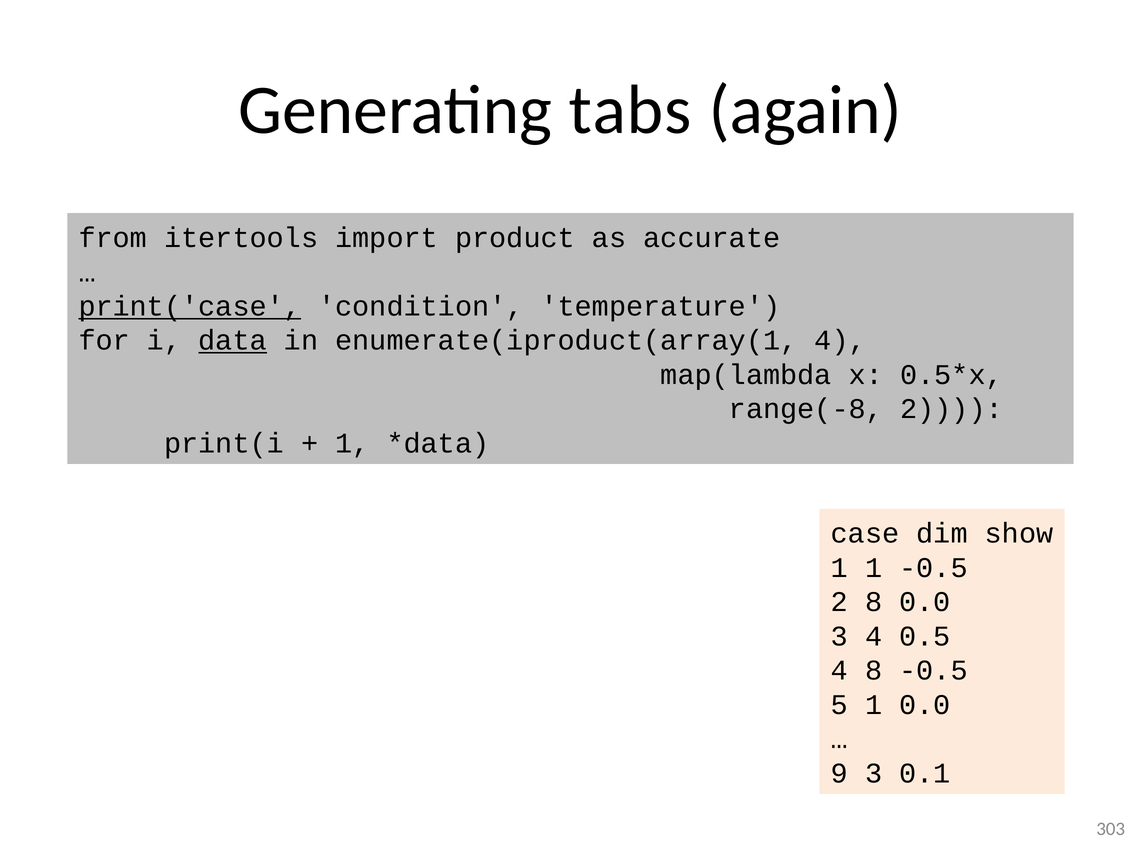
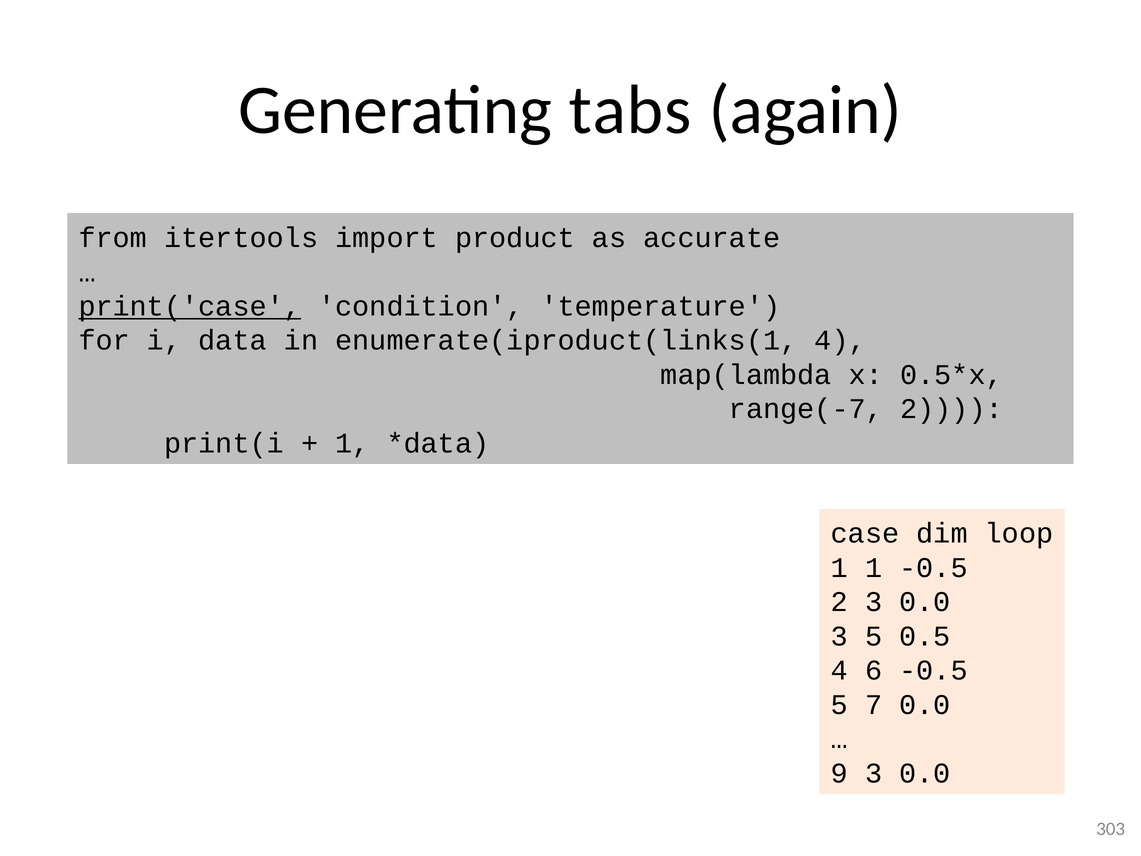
data underline: present -> none (233, 340)
enumerate(iproduct(array(1: enumerate(iproduct(array(1 -> enumerate(iproduct(links(1 (566, 340)
range(-8: range(-8 -> range(-7 (806, 409)
show: show -> loop (1019, 533)
2 8: 8 -> 3 (874, 602)
3 4: 4 -> 5 (874, 636)
4 8: 8 -> 6 (874, 670)
5 1: 1 -> 7 (874, 705)
9 3 0.1: 0.1 -> 0.0 (925, 773)
